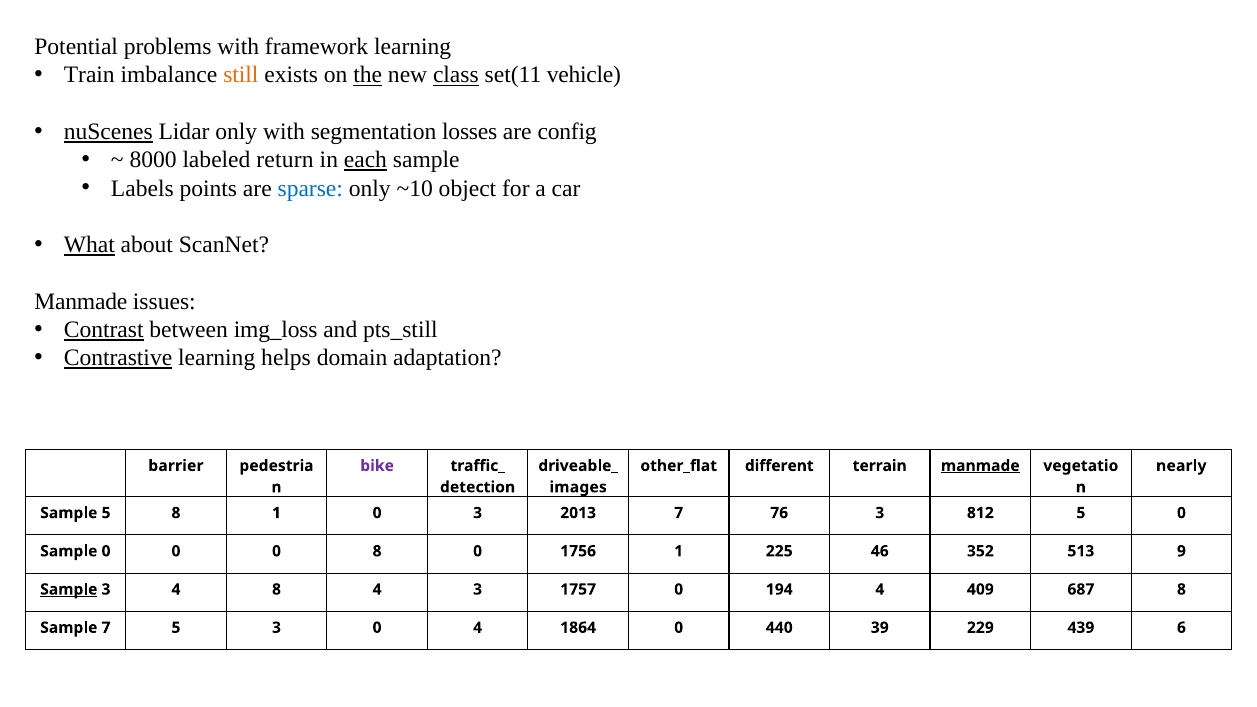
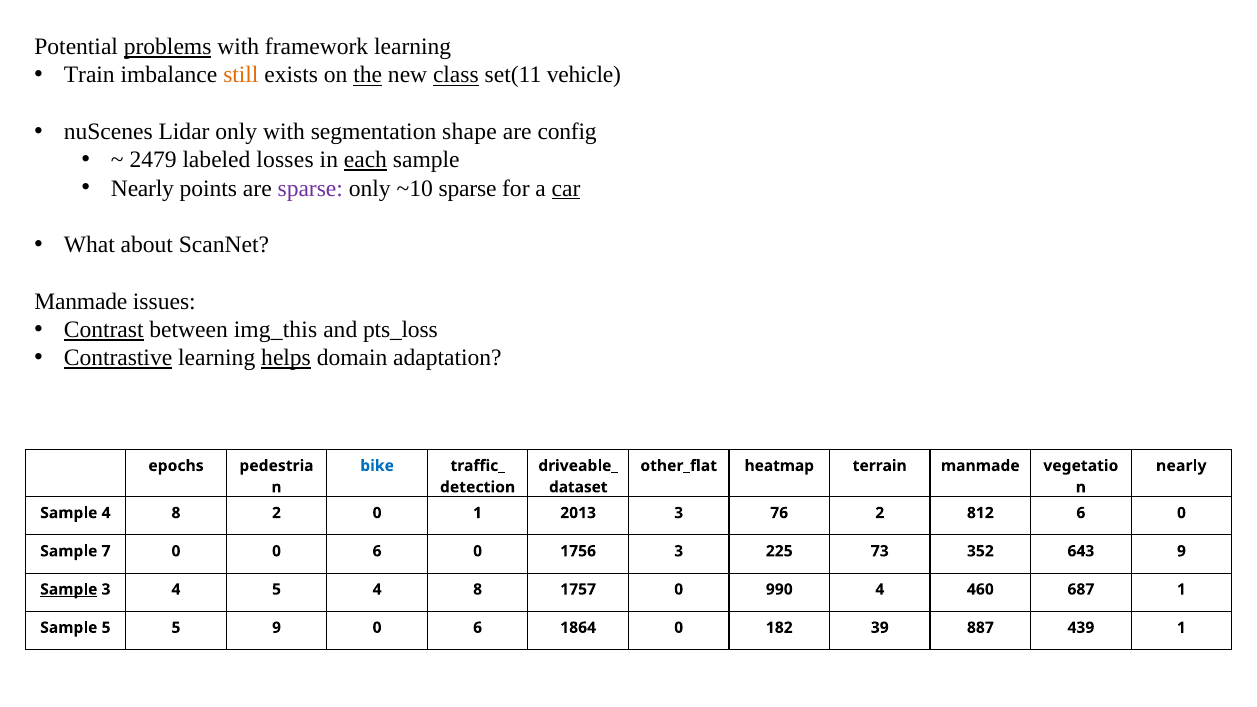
problems underline: none -> present (168, 47)
nuScenes underline: present -> none (108, 132)
losses: losses -> shape (470, 132)
8000: 8000 -> 2479 (153, 160)
return: return -> losses (285, 160)
Labels: Labels -> Nearly (142, 188)
sparse colour: blue -> purple (310, 188)
~10 object: object -> sparse (468, 188)
car underline: none -> present (566, 188)
What underline: present -> none (89, 245)
img_loss: img_loss -> img_this (276, 330)
pts_still: pts_still -> pts_loss (400, 330)
helps underline: none -> present (286, 358)
barrier: barrier -> epochs (176, 466)
bike colour: purple -> blue (377, 466)
different: different -> heatmap (779, 466)
manmade underline: present -> none (980, 466)
images: images -> dataset (578, 487)
Sample 5: 5 -> 4 (106, 513)
8 1: 1 -> 2 (277, 513)
0 3: 3 -> 1 (478, 513)
2013 7: 7 -> 3 (679, 513)
76 3: 3 -> 2 (880, 513)
812 5: 5 -> 6 (1081, 513)
Sample 0: 0 -> 7 (106, 551)
0 0 8: 8 -> 6 (377, 551)
1756 1: 1 -> 3 (679, 551)
46: 46 -> 73 (880, 551)
513: 513 -> 643 (1081, 551)
4 8: 8 -> 5 (277, 589)
3: 3 -> 8 (478, 589)
194: 194 -> 990 (779, 589)
409: 409 -> 460 (980, 589)
687 8: 8 -> 1 (1181, 589)
Sample 7: 7 -> 5 (106, 628)
5 3: 3 -> 9 (277, 628)
4: 4 -> 6 (478, 628)
440: 440 -> 182 (779, 628)
229: 229 -> 887 (980, 628)
439 6: 6 -> 1 (1181, 628)
